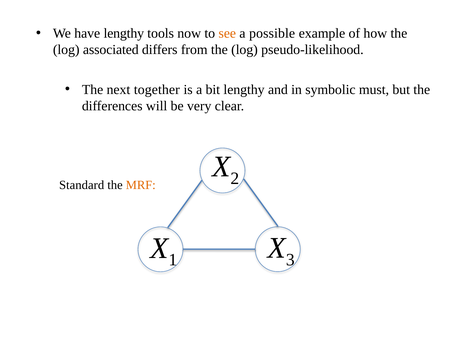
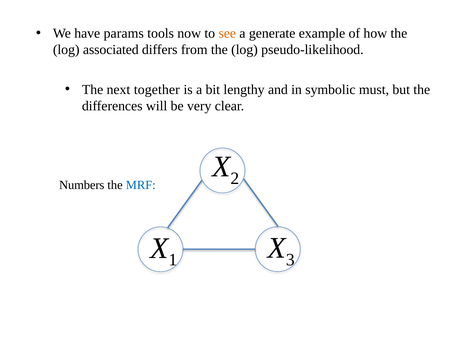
have lengthy: lengthy -> params (124, 33)
possible: possible -> generate (272, 33)
Standard: Standard -> Numbers (82, 185)
MRF colour: orange -> blue (141, 185)
